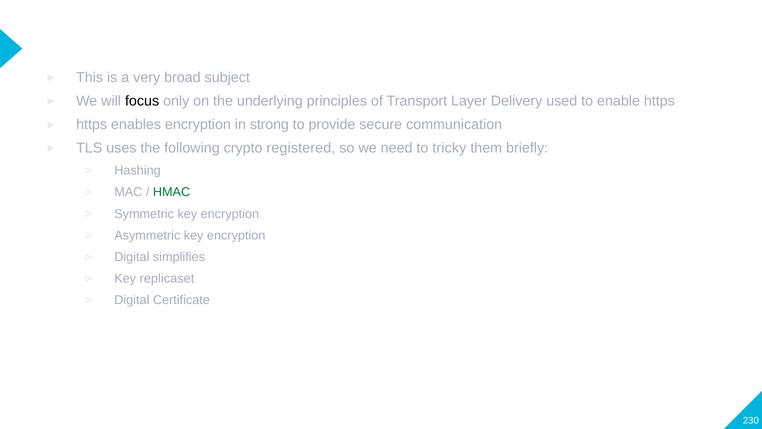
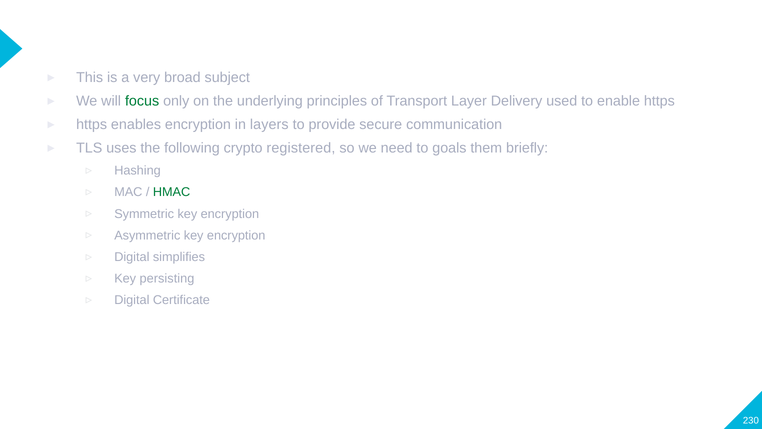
focus colour: black -> green (142, 101)
strong: strong -> layers (269, 125)
tricky: tricky -> goals (449, 148)
replicaset: replicaset -> persisting (167, 278)
